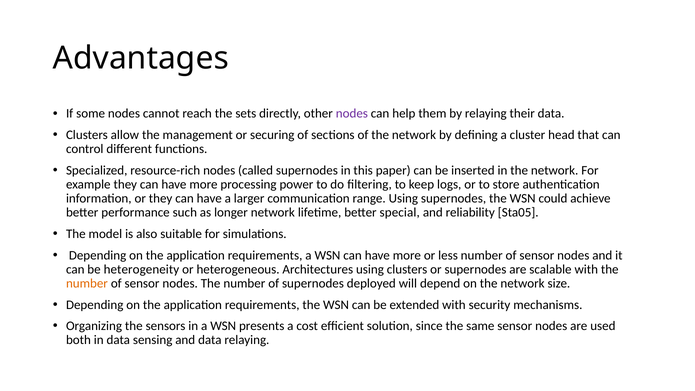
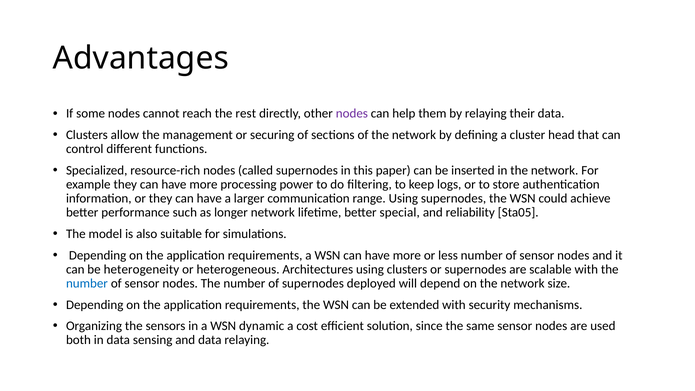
sets: sets -> rest (246, 114)
number colour: orange -> blue (87, 283)
presents: presents -> dynamic (262, 326)
